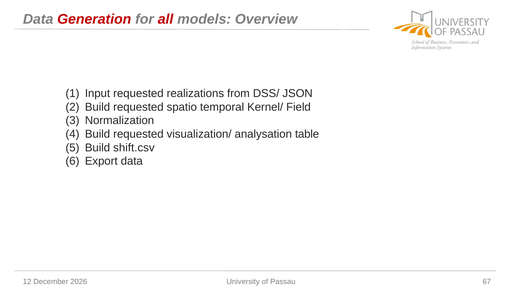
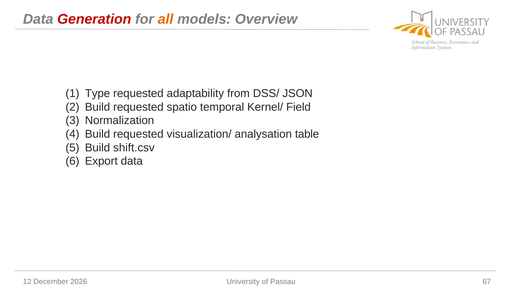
all colour: red -> orange (166, 19)
Input: Input -> Type (98, 93)
realizations: realizations -> adaptability (195, 93)
